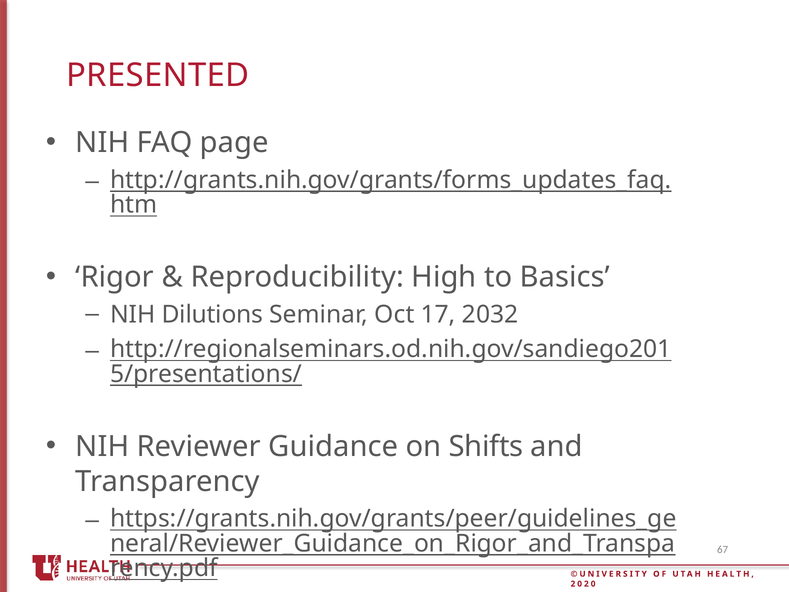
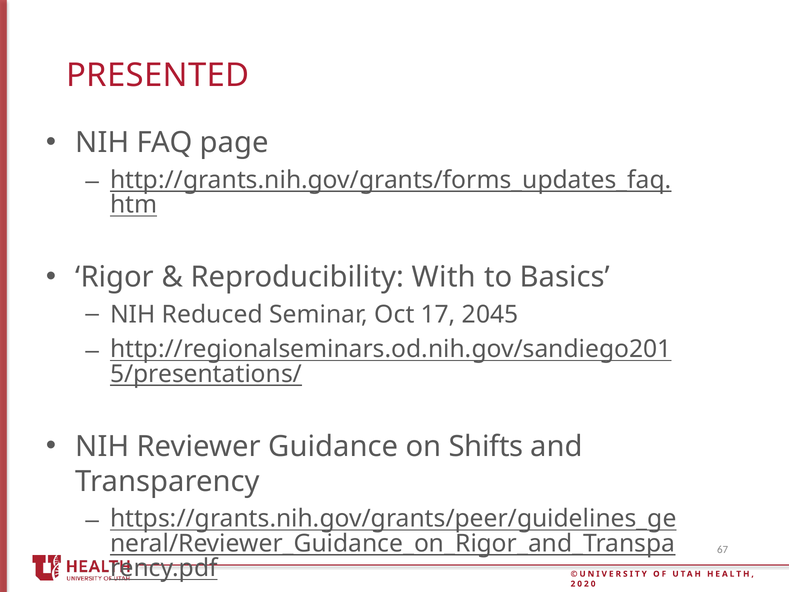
High: High -> With (444, 277)
Dilutions: Dilutions -> Reduced (212, 314)
2032: 2032 -> 2045 (490, 314)
